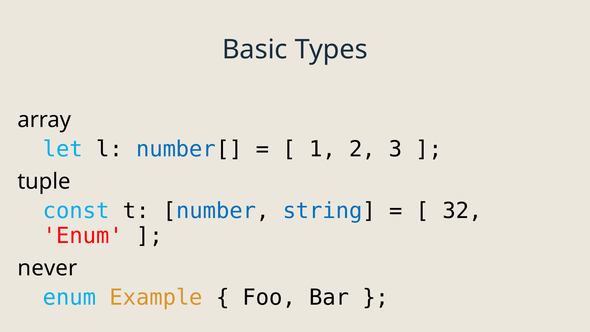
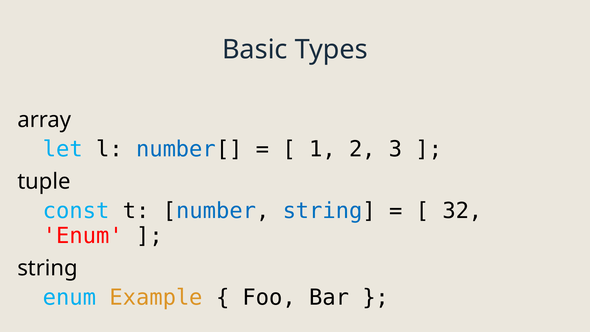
never: never -> string (48, 268)
